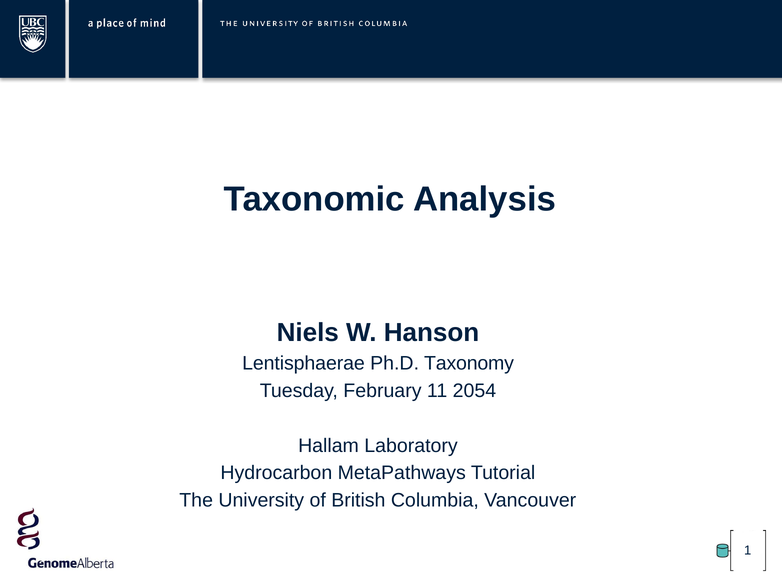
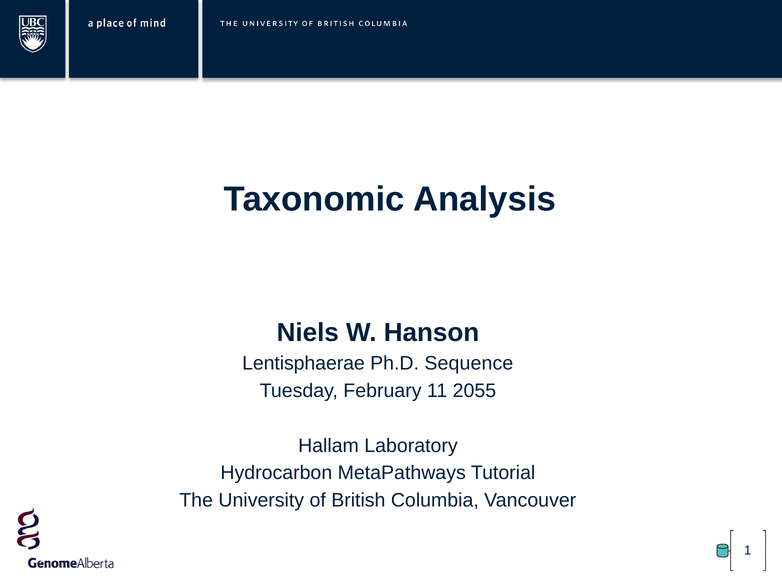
Taxonomy: Taxonomy -> Sequence (469, 364)
2054: 2054 -> 2055 (474, 391)
